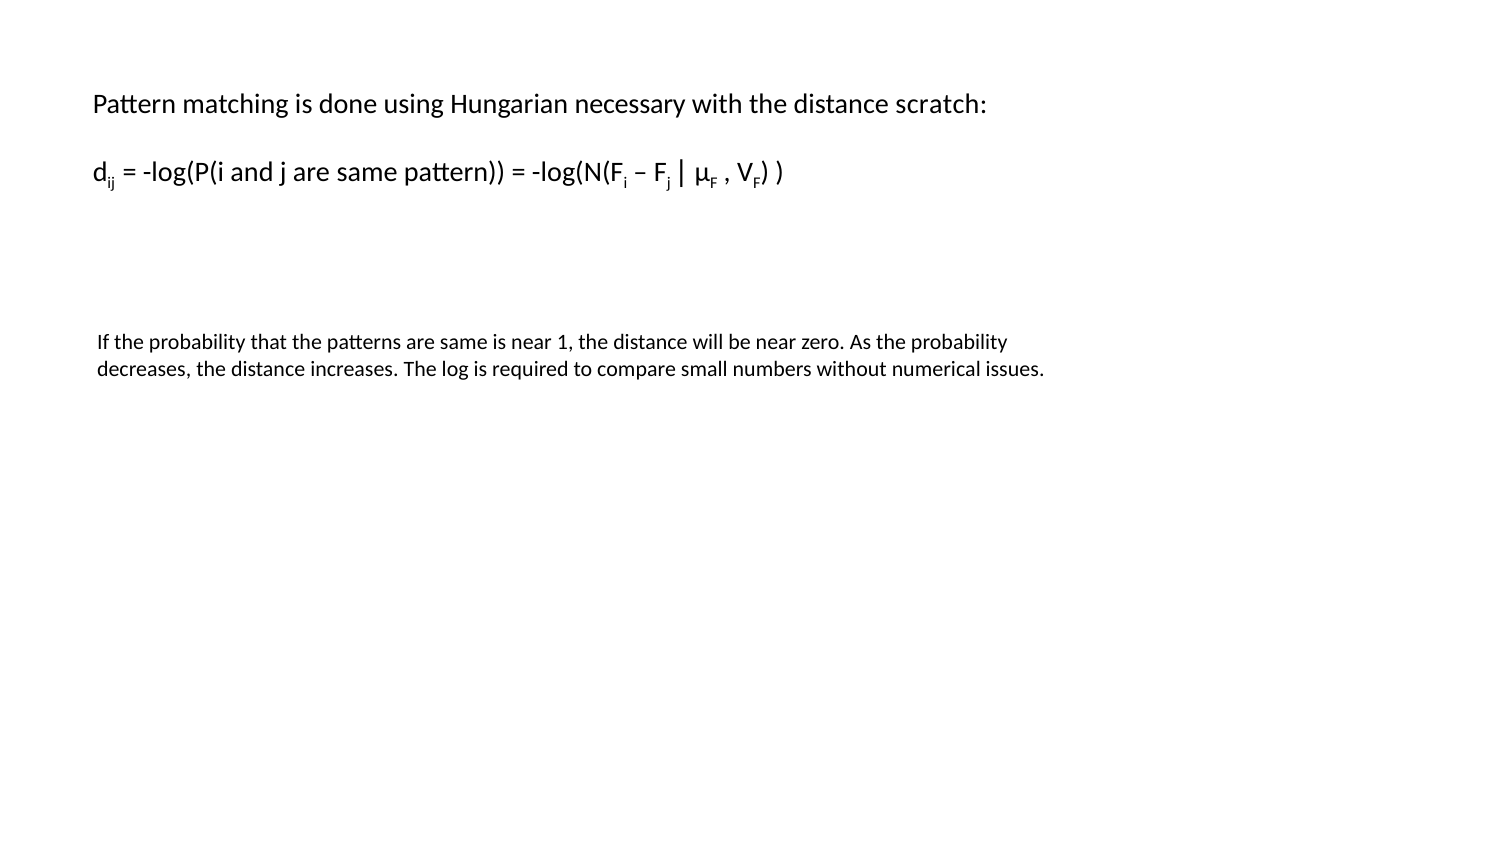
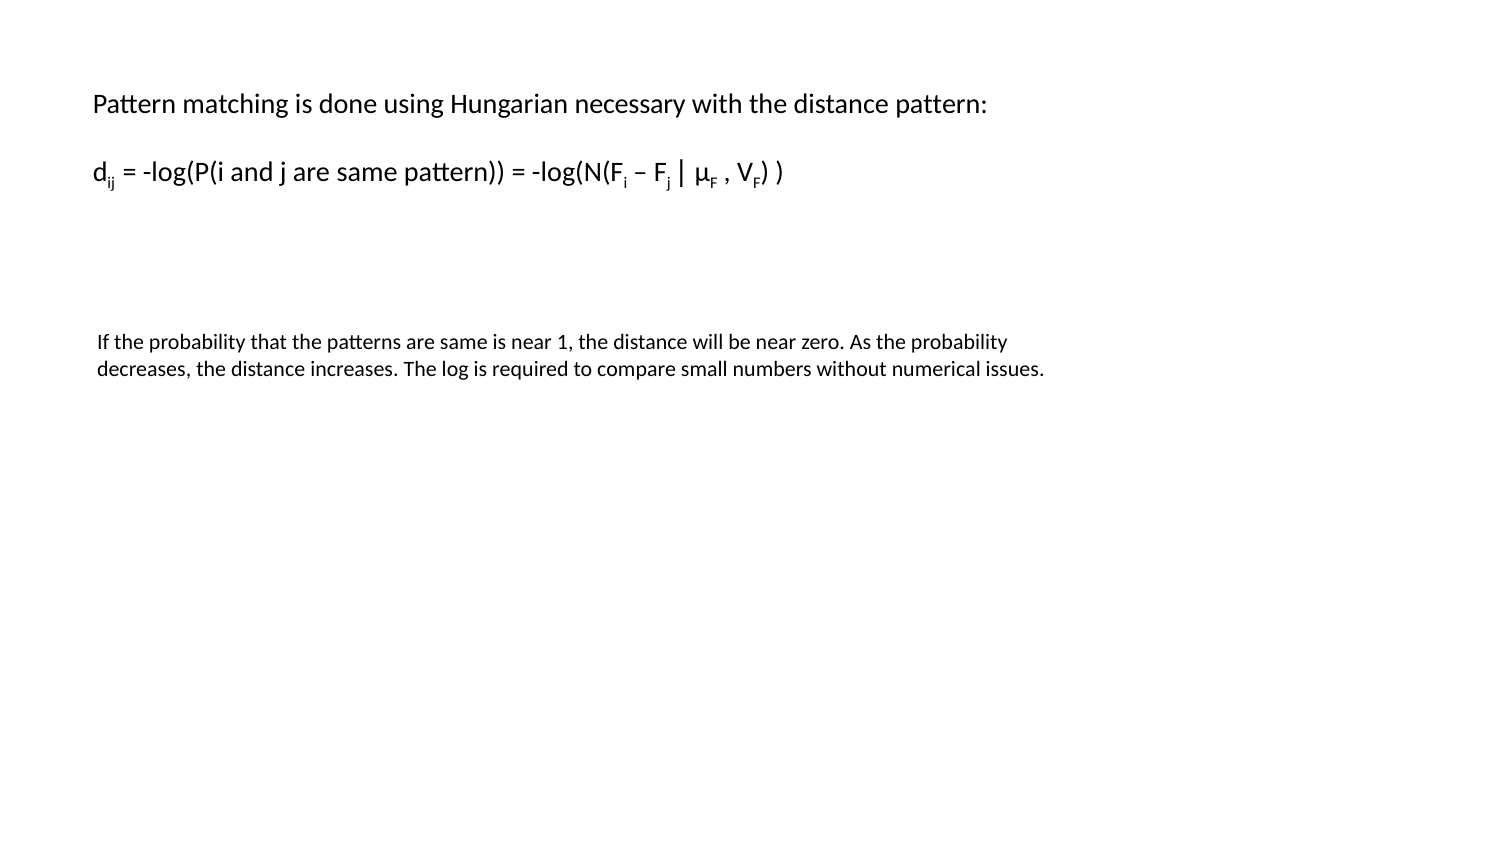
distance scratch: scratch -> pattern (942, 104)
